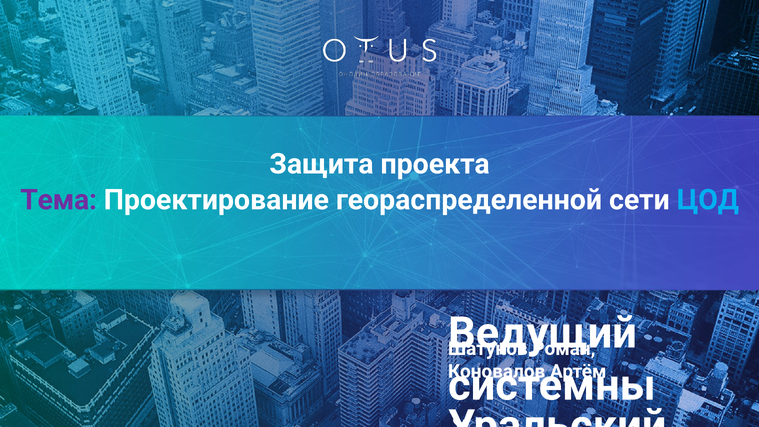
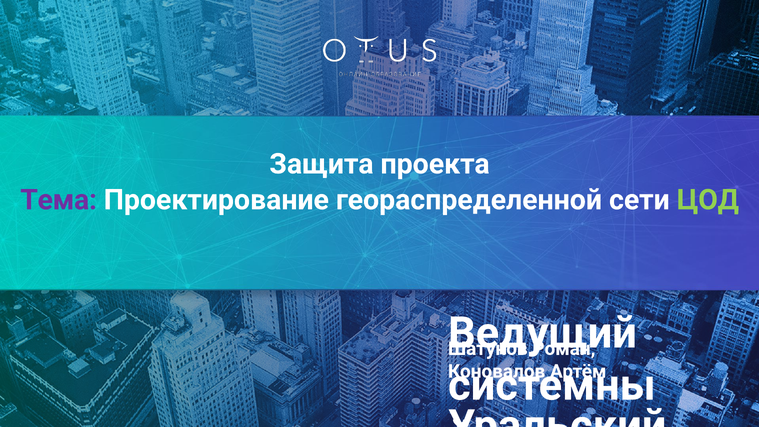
ЦОД colour: light blue -> light green (708, 200)
